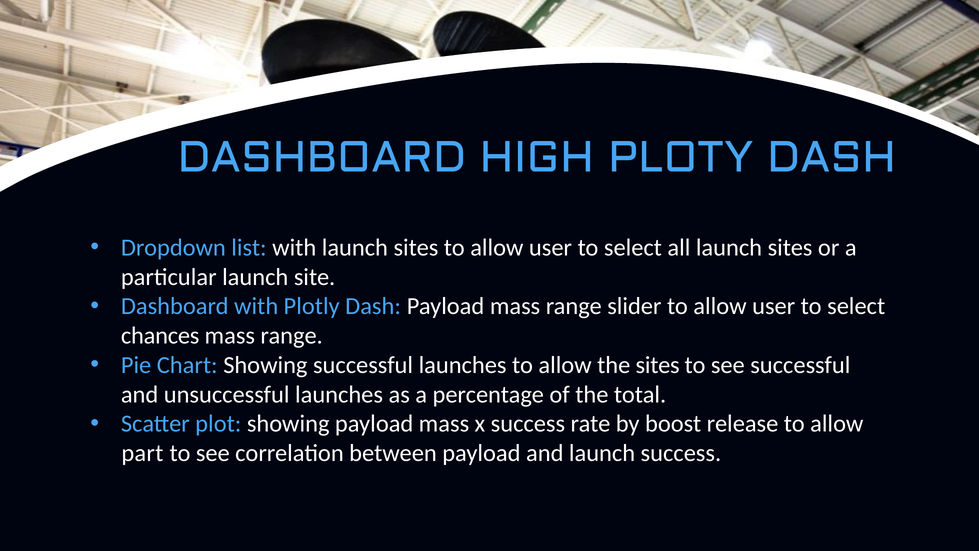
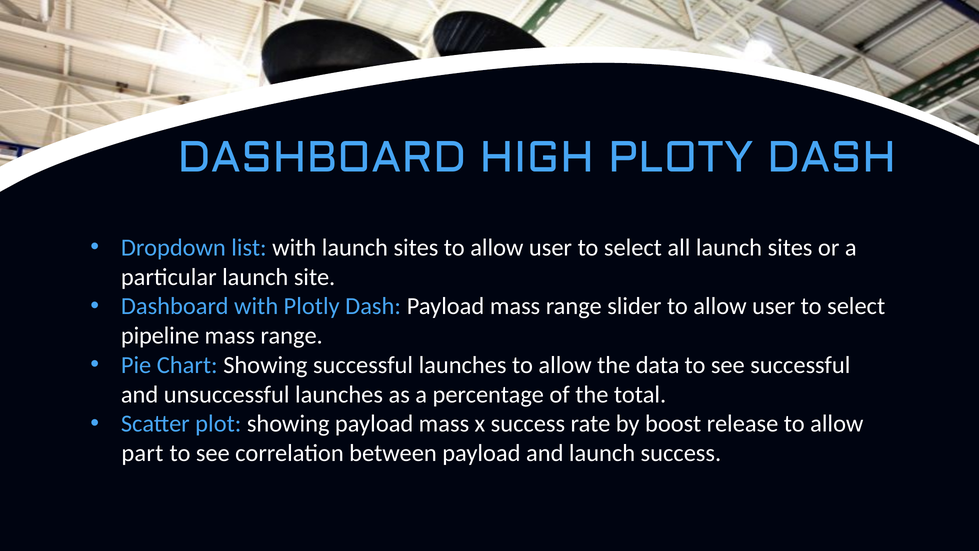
chances: chances -> pipeline (160, 336)
the sites: sites -> data (658, 365)
